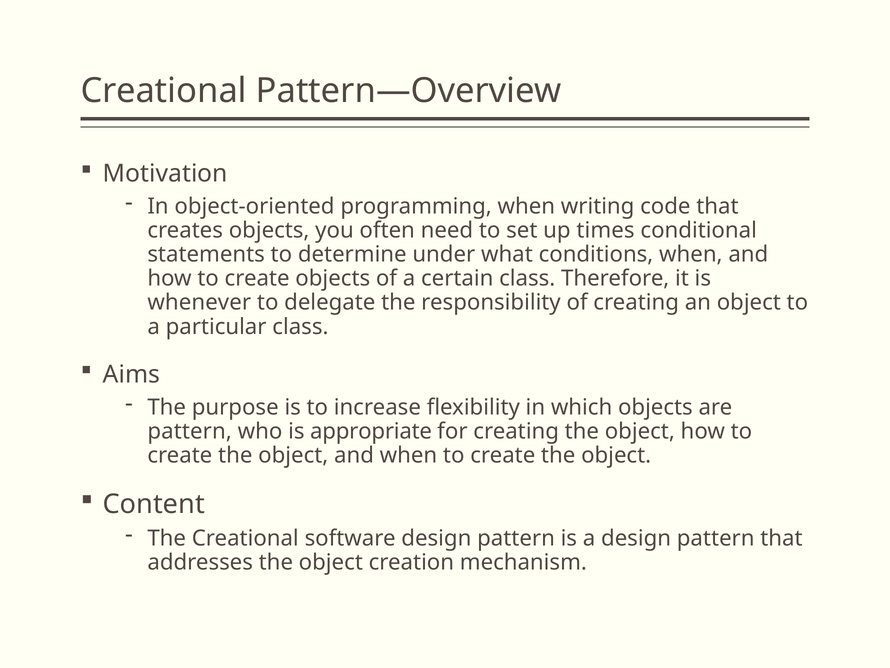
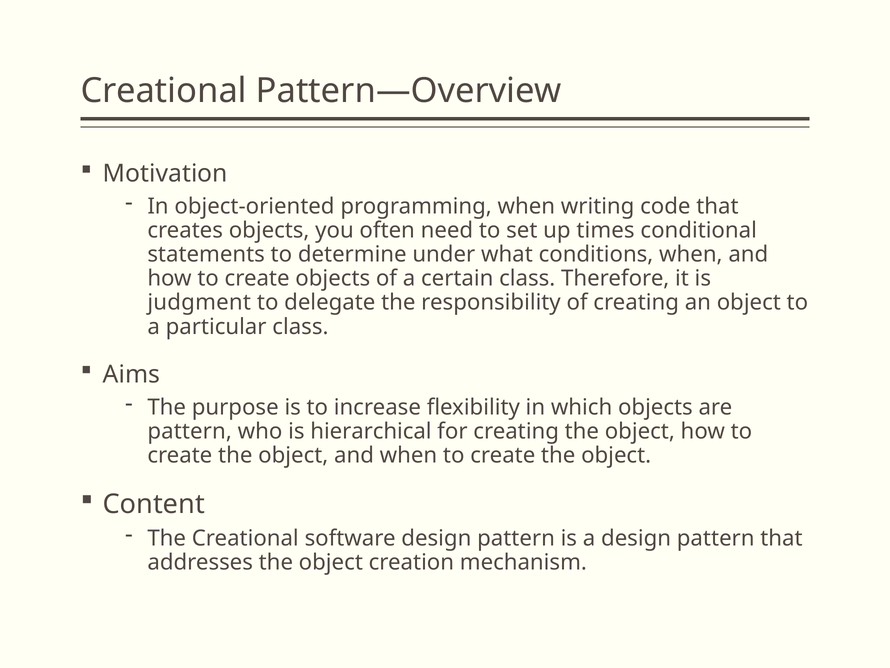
whenever: whenever -> judgment (199, 302)
appropriate: appropriate -> hierarchical (371, 431)
